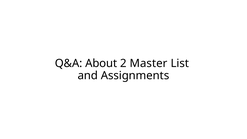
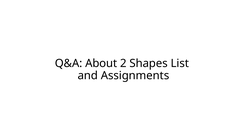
Master: Master -> Shapes (149, 63)
